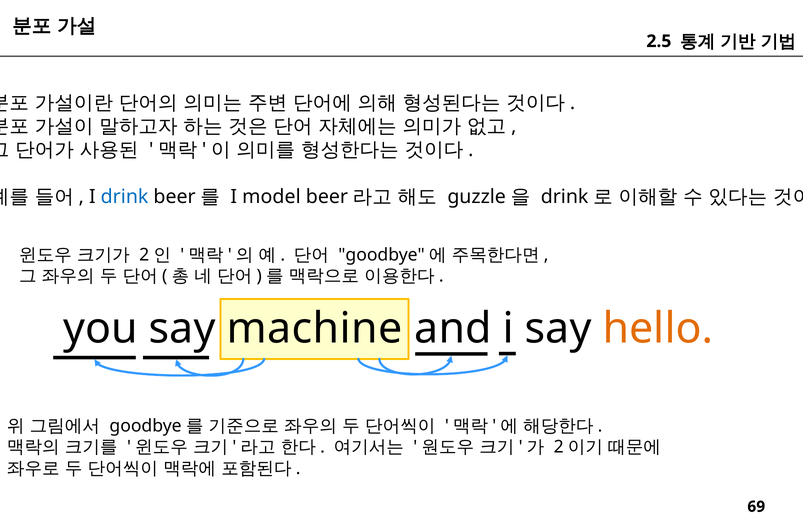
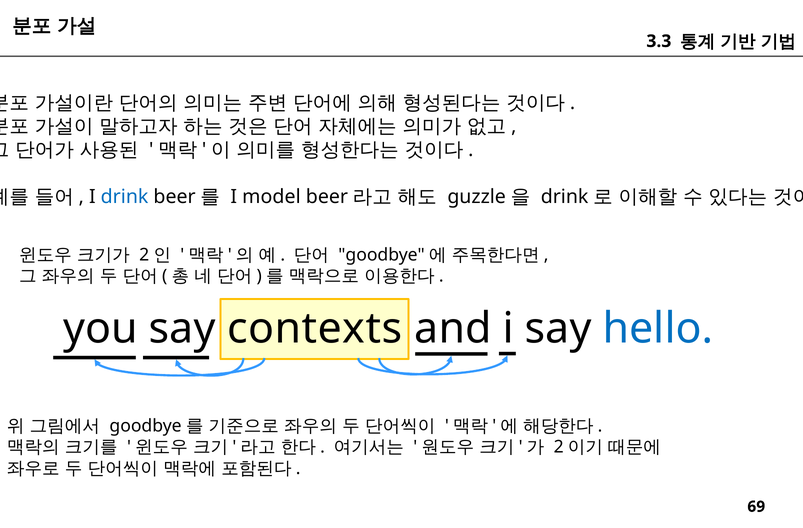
2.5: 2.5 -> 3.3 (659, 41)
machine: machine -> contexts (315, 328)
hello colour: orange -> blue (658, 328)
